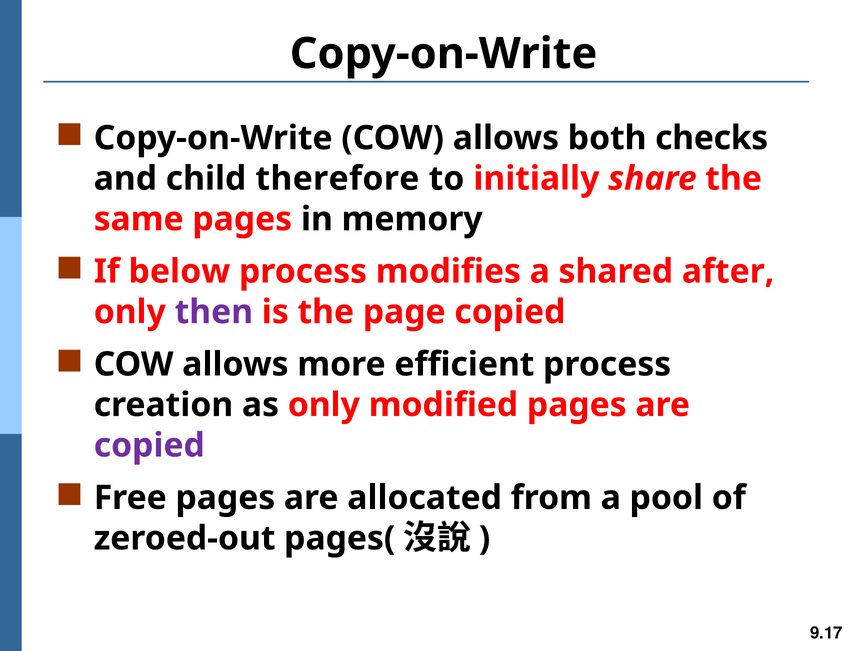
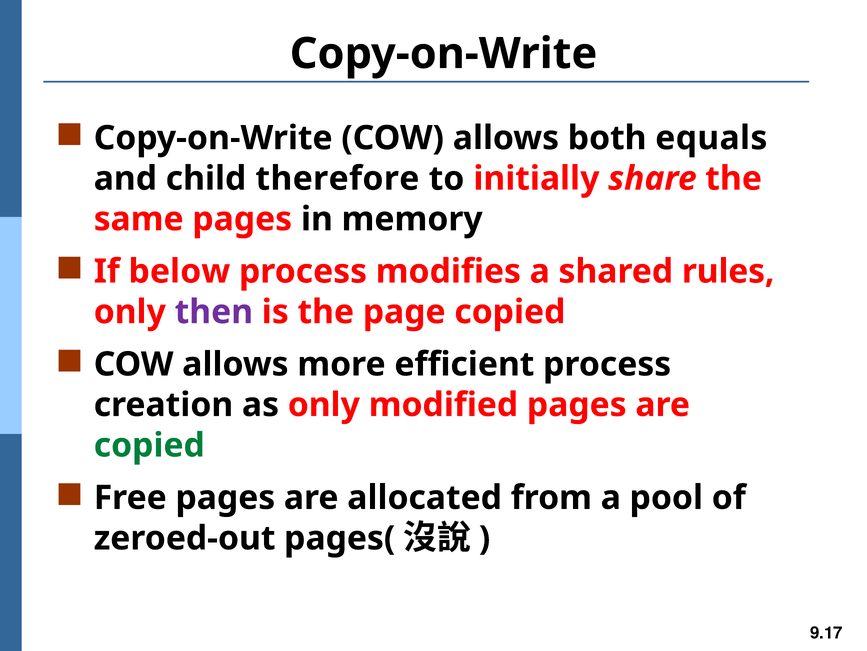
checks: checks -> equals (711, 138)
after: after -> rules (728, 271)
copied colour: purple -> green (149, 445)
